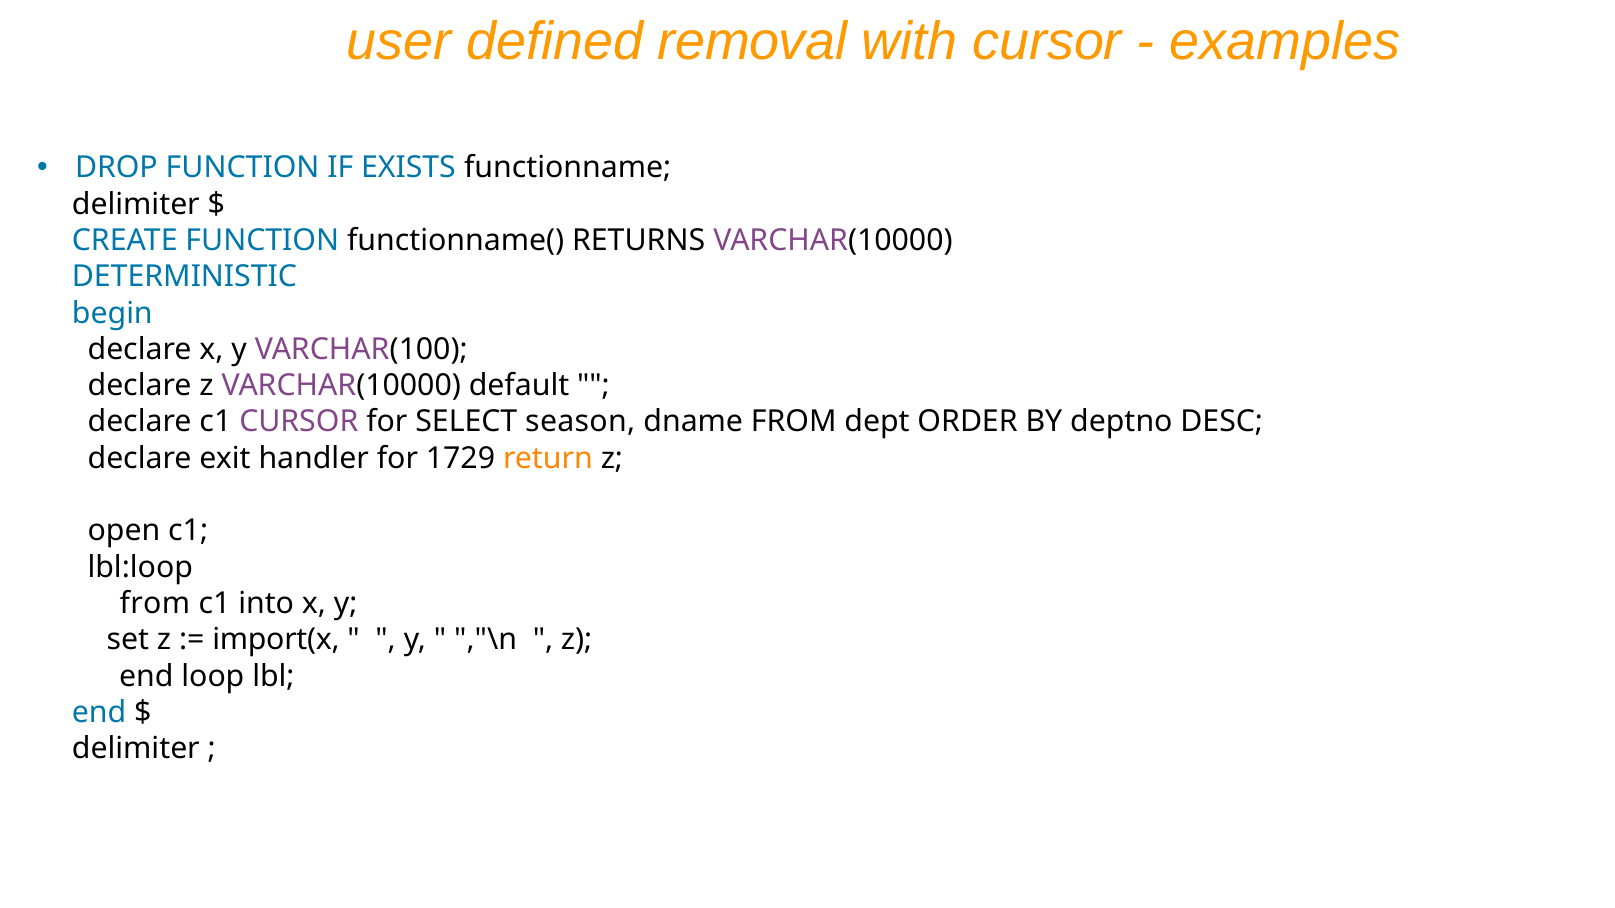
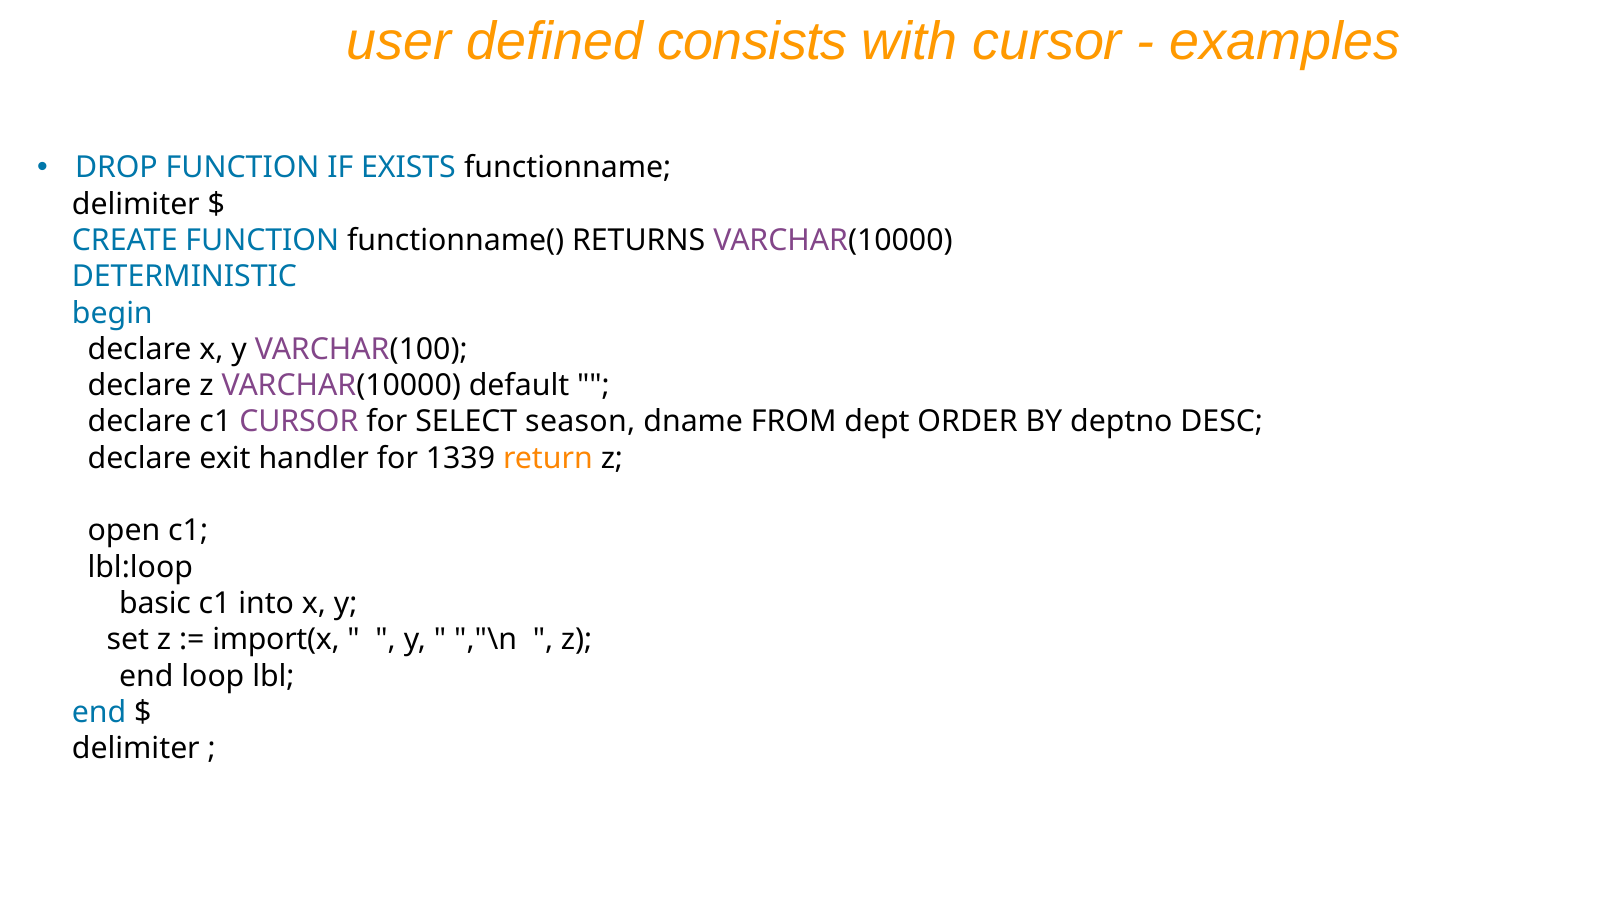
removal: removal -> consists (753, 42)
1729: 1729 -> 1339 (460, 459)
from: from -> basic (155, 604)
